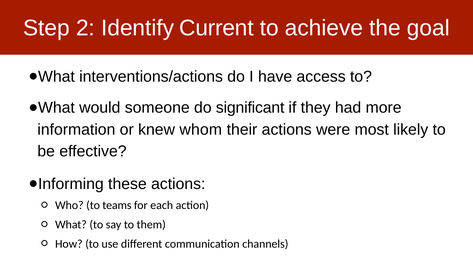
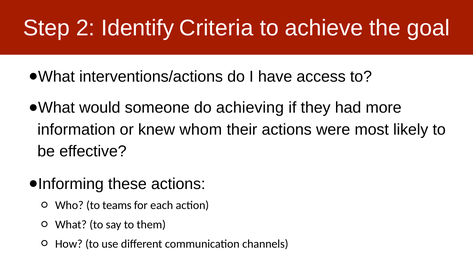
Current: Current -> Criteria (216, 28)
significant: significant -> achieving (250, 108)
